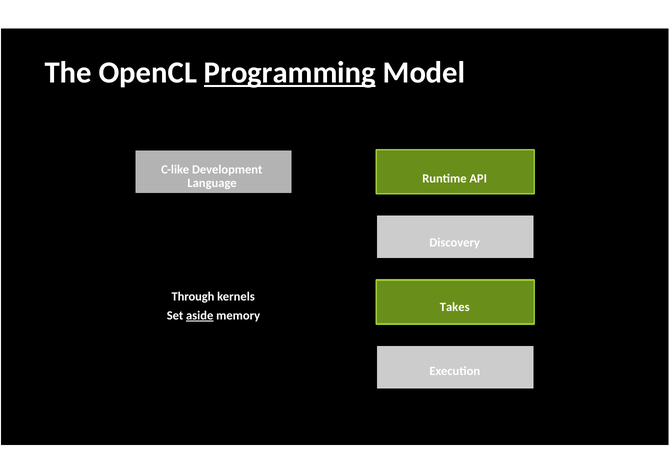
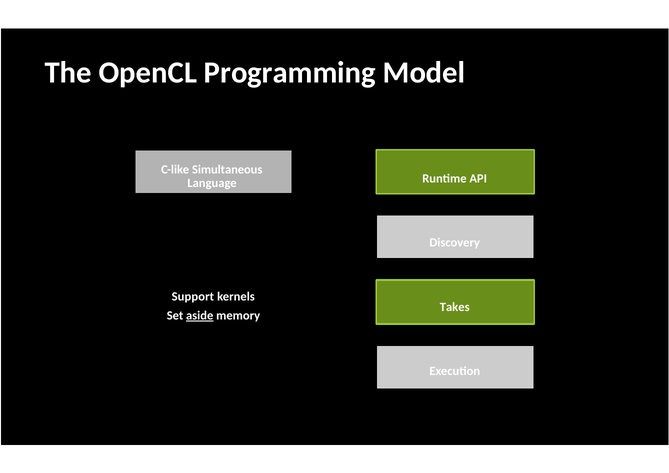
Programming underline: present -> none (290, 73)
Development: Development -> Simultaneous (227, 170)
Through: Through -> Support (193, 297)
